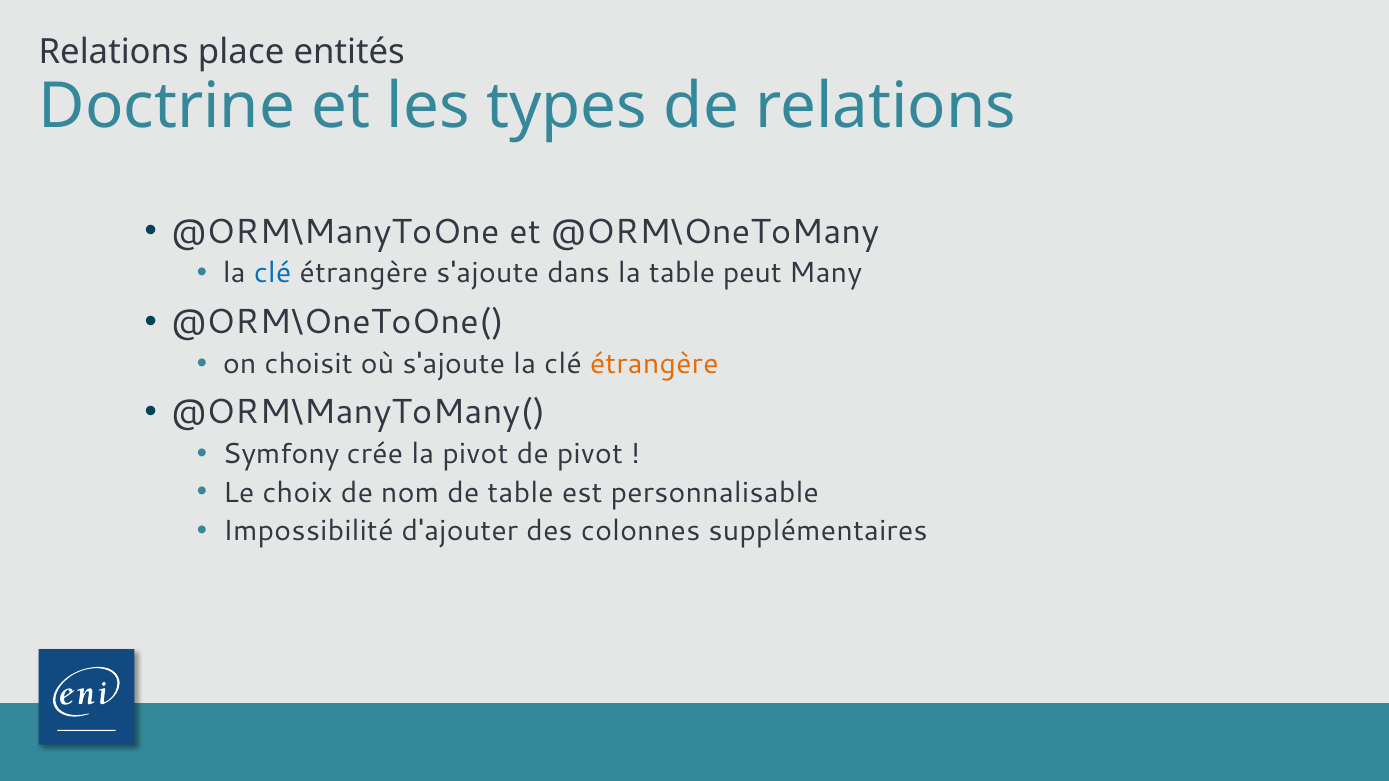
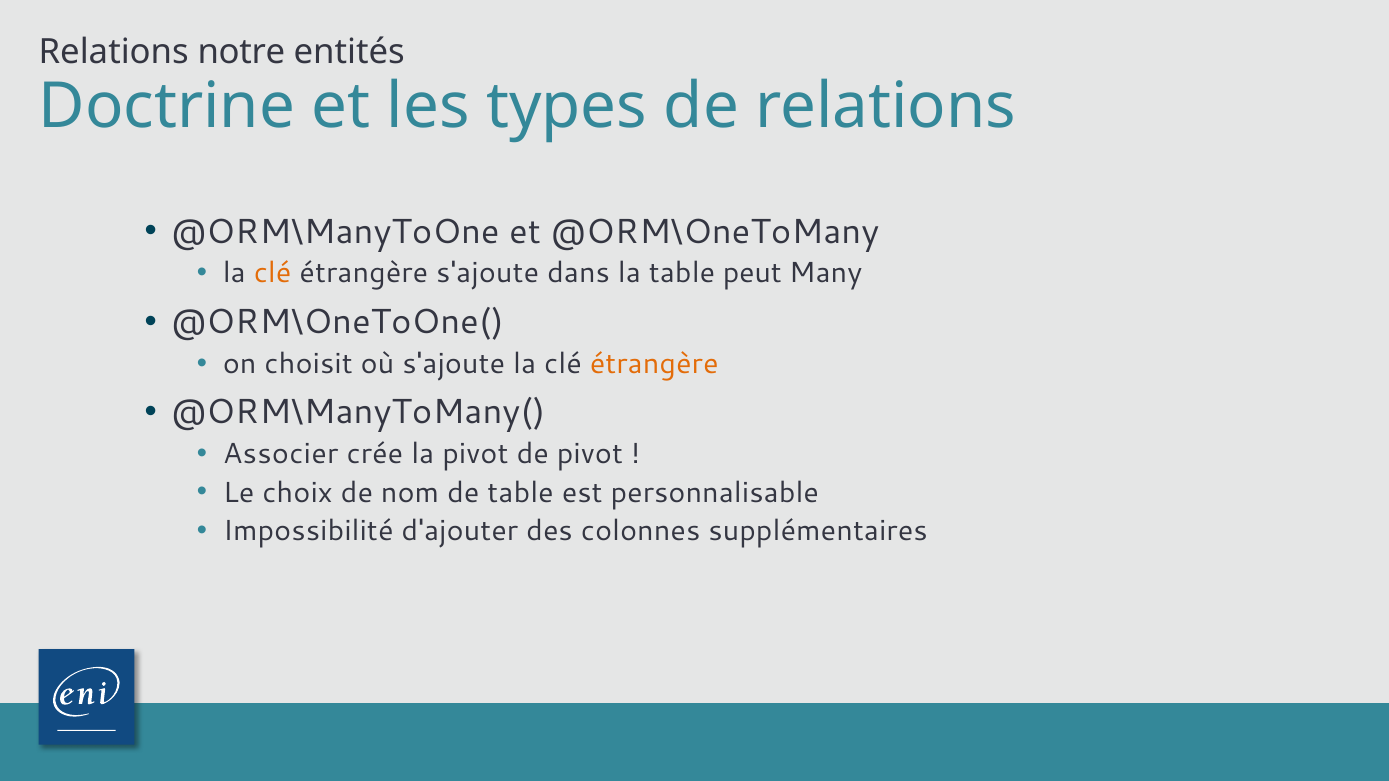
place: place -> notre (241, 52)
clé colour: blue -> orange (273, 273)
Symfony: Symfony -> Associer (281, 454)
